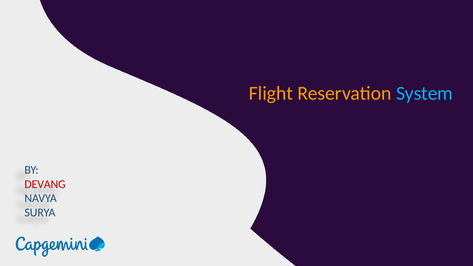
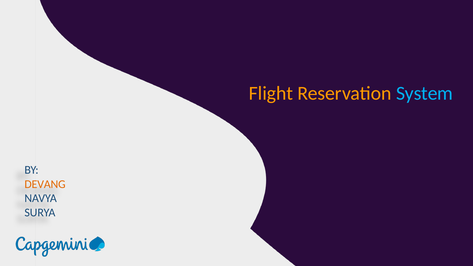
DEVANG colour: red -> orange (45, 184)
